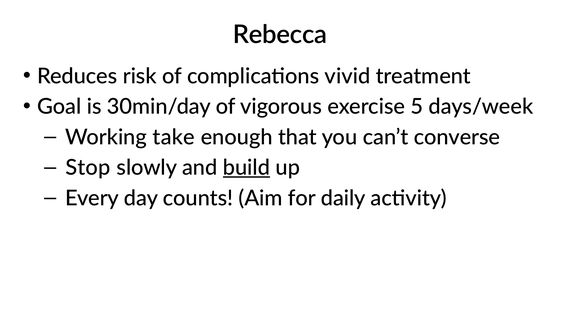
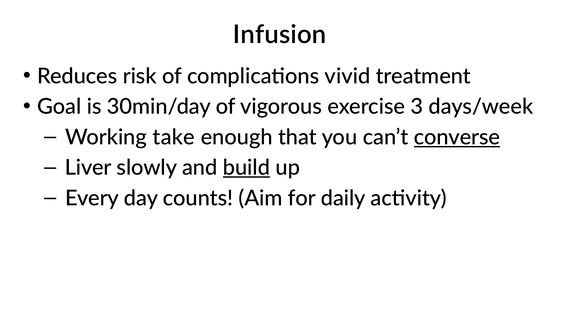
Rebecca: Rebecca -> Infusion (280, 35)
5: 5 -> 3 (417, 107)
converse underline: none -> present (457, 137)
Stop: Stop -> Liver (88, 168)
